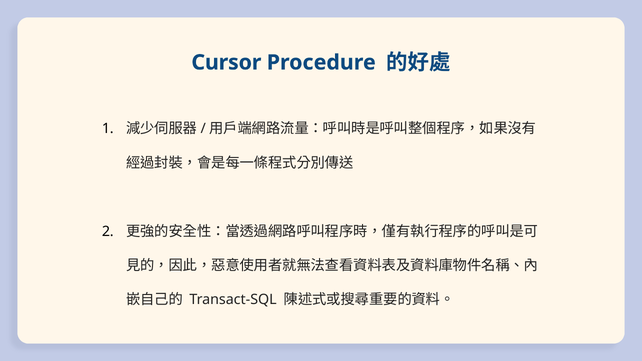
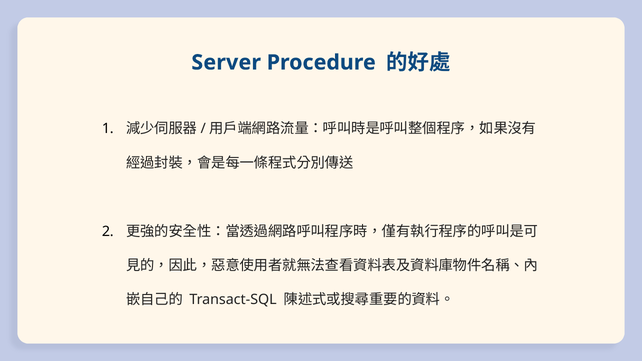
Cursor: Cursor -> Server (226, 62)
